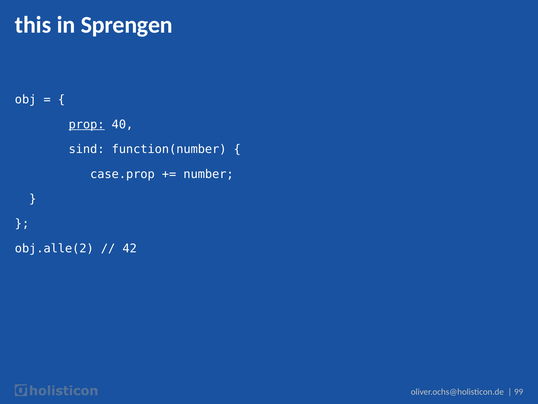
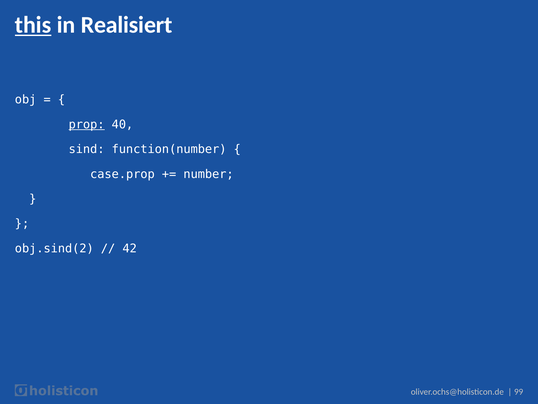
this underline: none -> present (33, 25)
Sprengen: Sprengen -> Realisiert (127, 25)
obj.alle(2: obj.alle(2 -> obj.sind(2 (54, 248)
